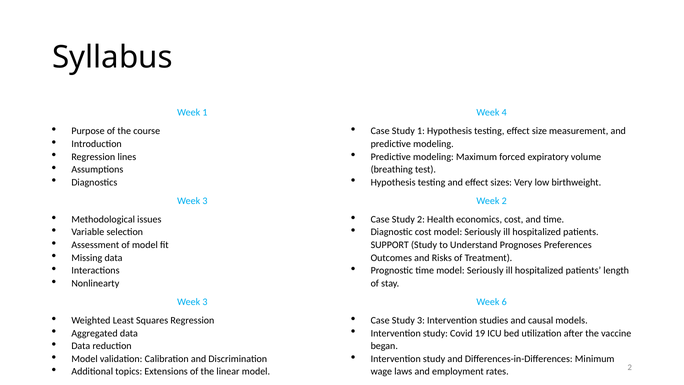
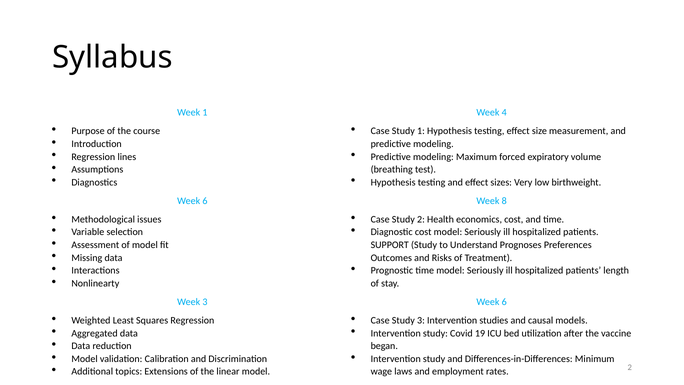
3: 3 -> 6 (205, 201)
Week 2: 2 -> 8 (504, 201)
